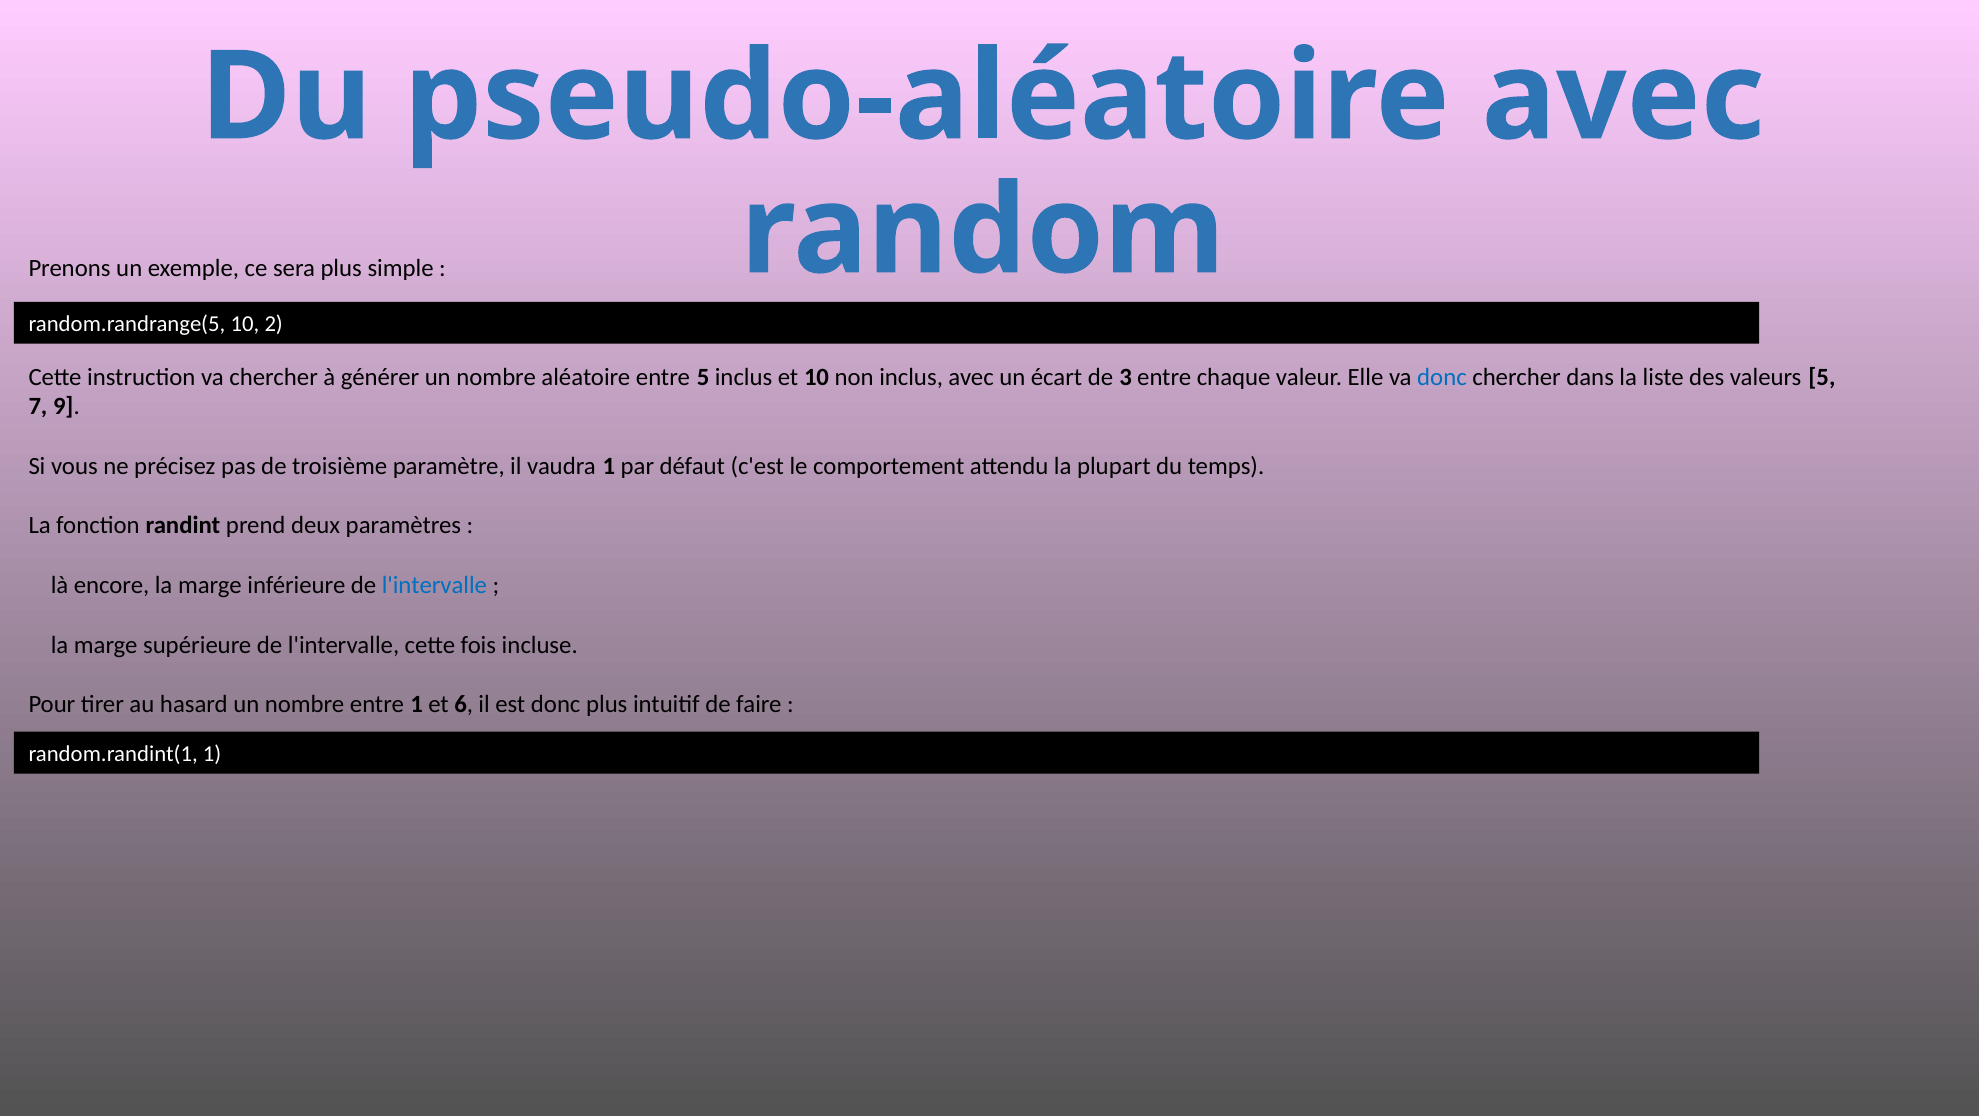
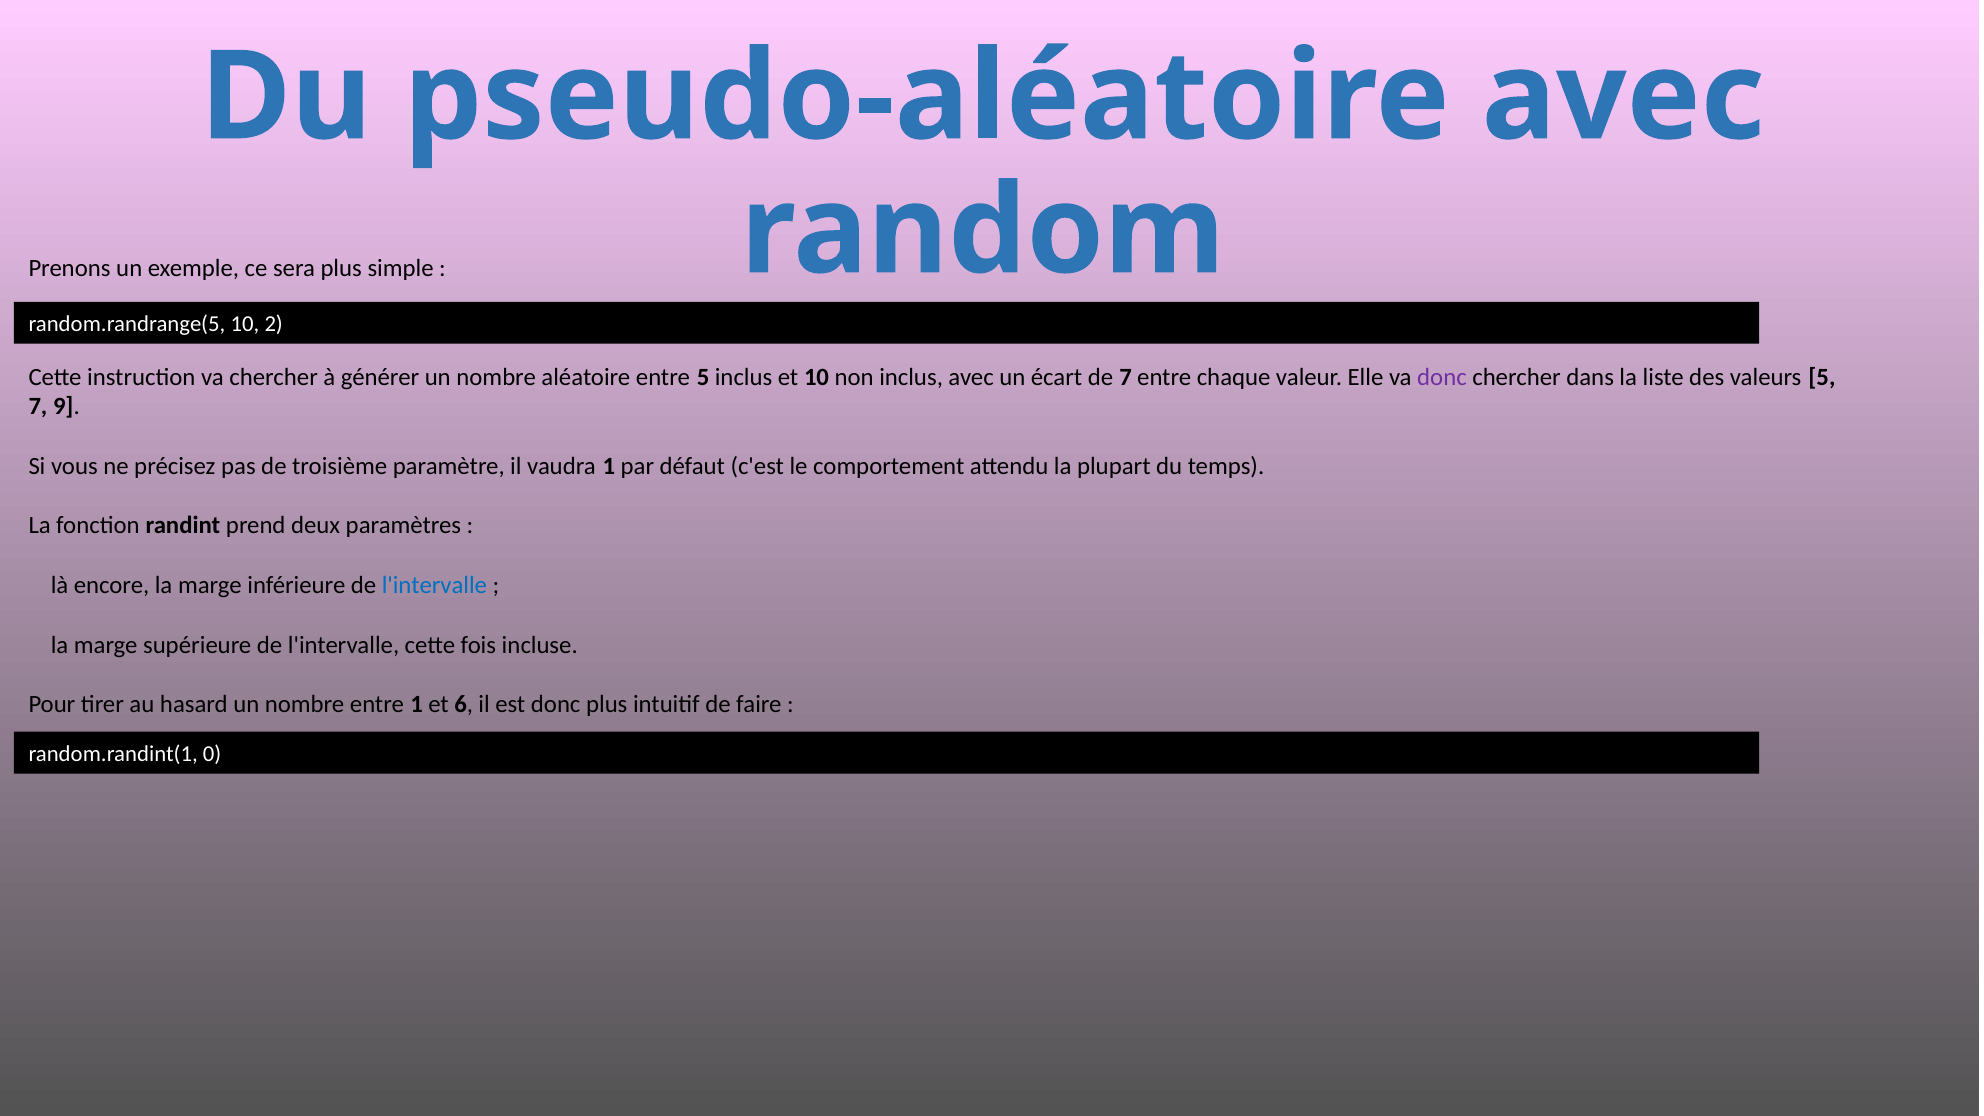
de 3: 3 -> 7 (1126, 377)
donc colour: blue -> purple (1442, 377)
random.randint(1 1: 1 -> 0 (212, 754)
